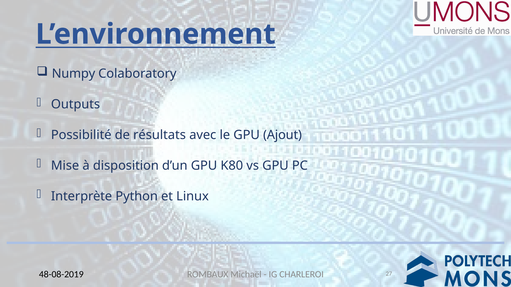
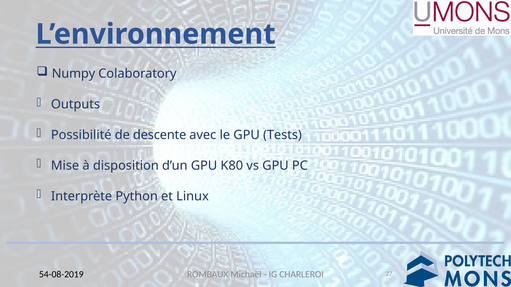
résultats: résultats -> descente (160, 135)
Ajout: Ajout -> Tests (282, 135)
48-08-2019: 48-08-2019 -> 54-08-2019 (61, 275)
